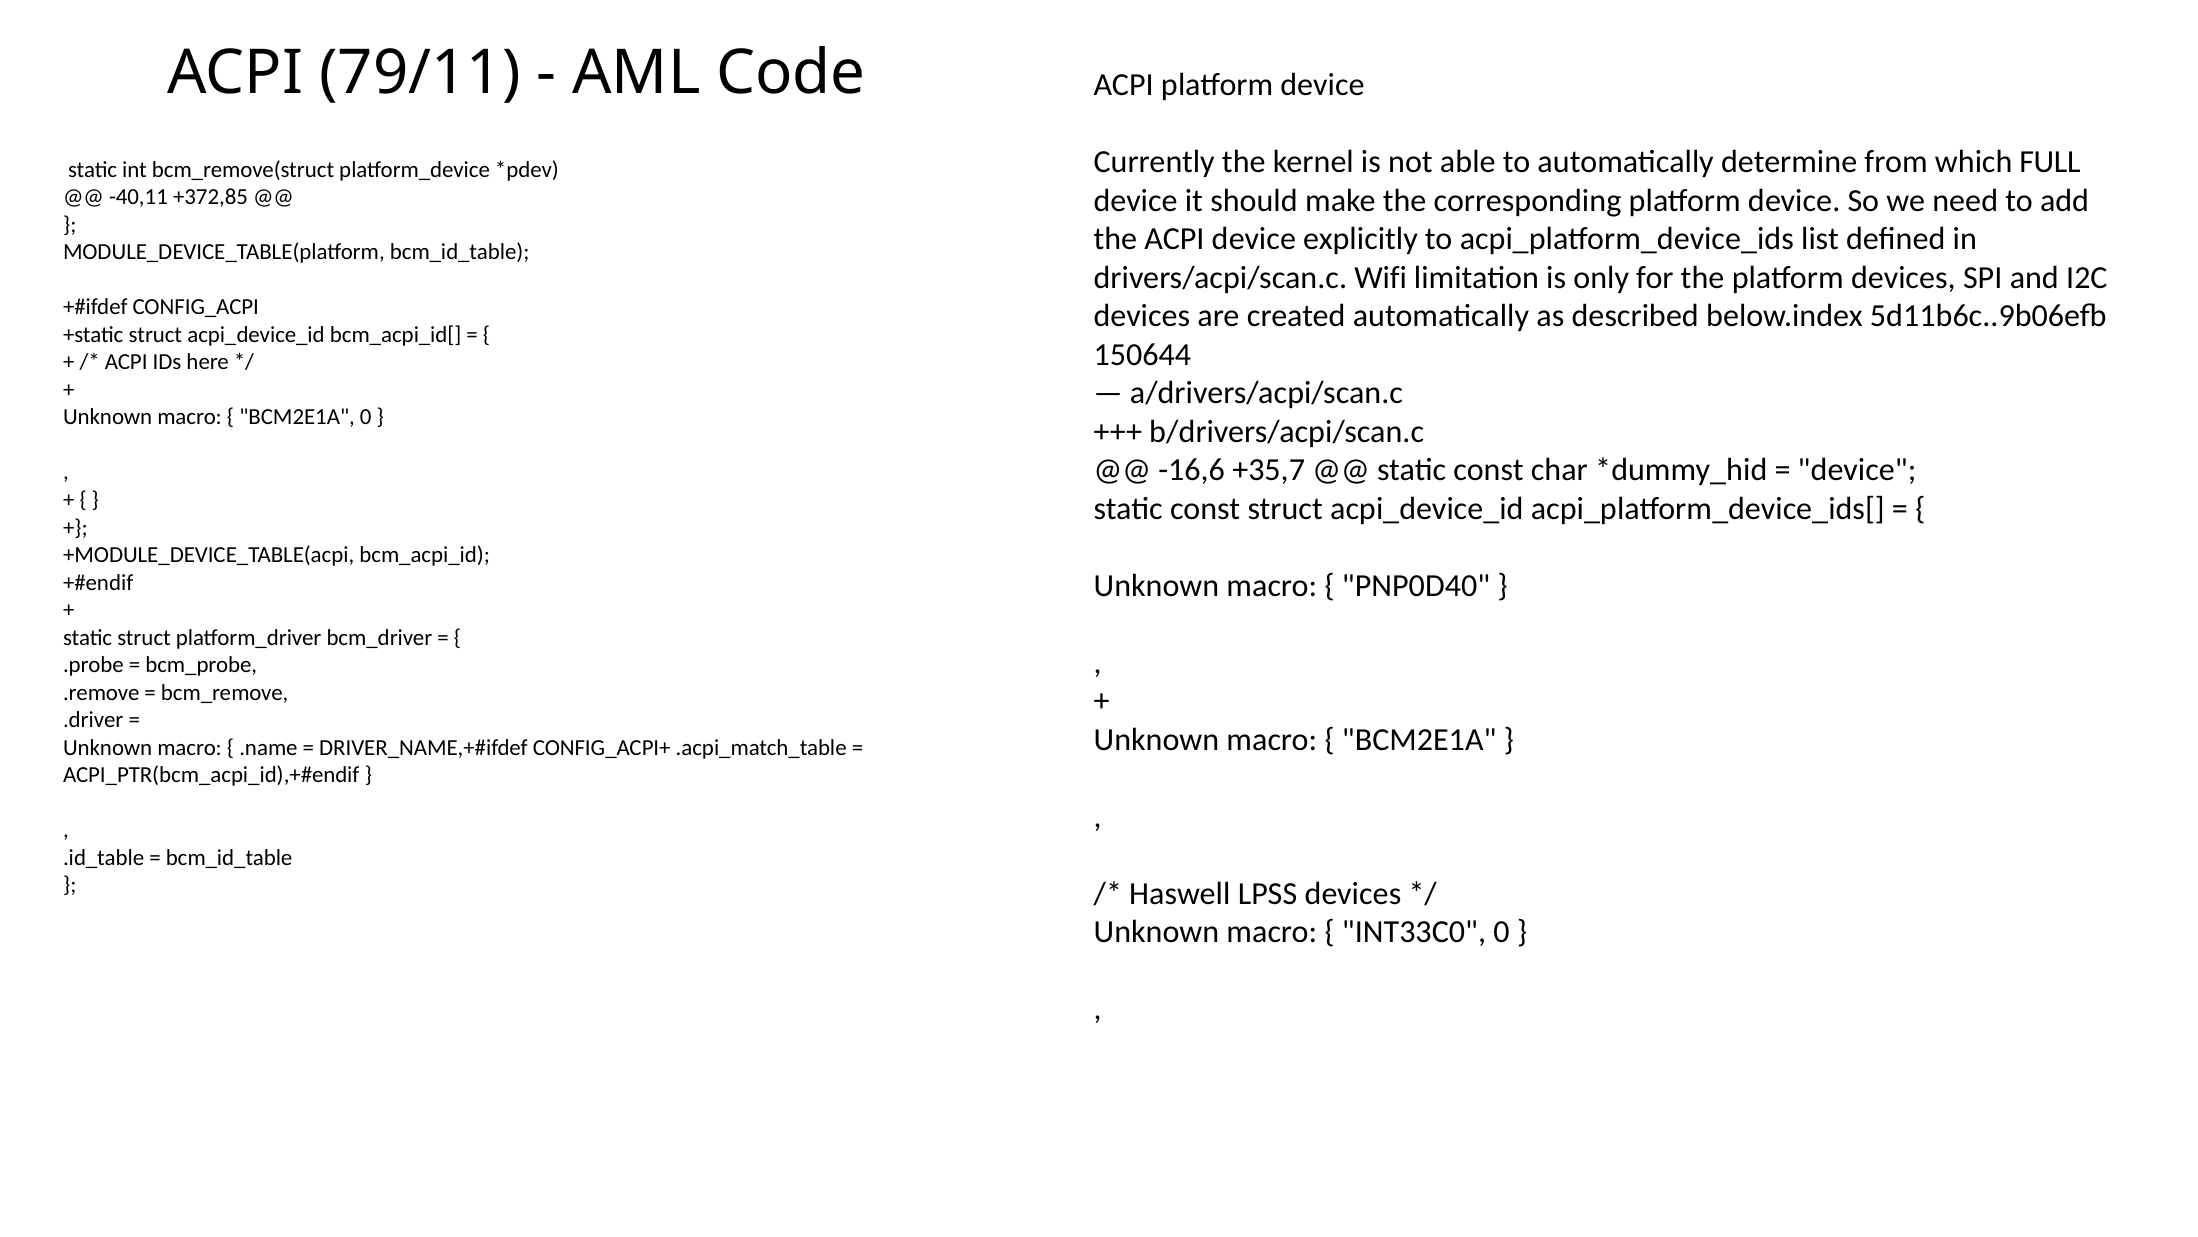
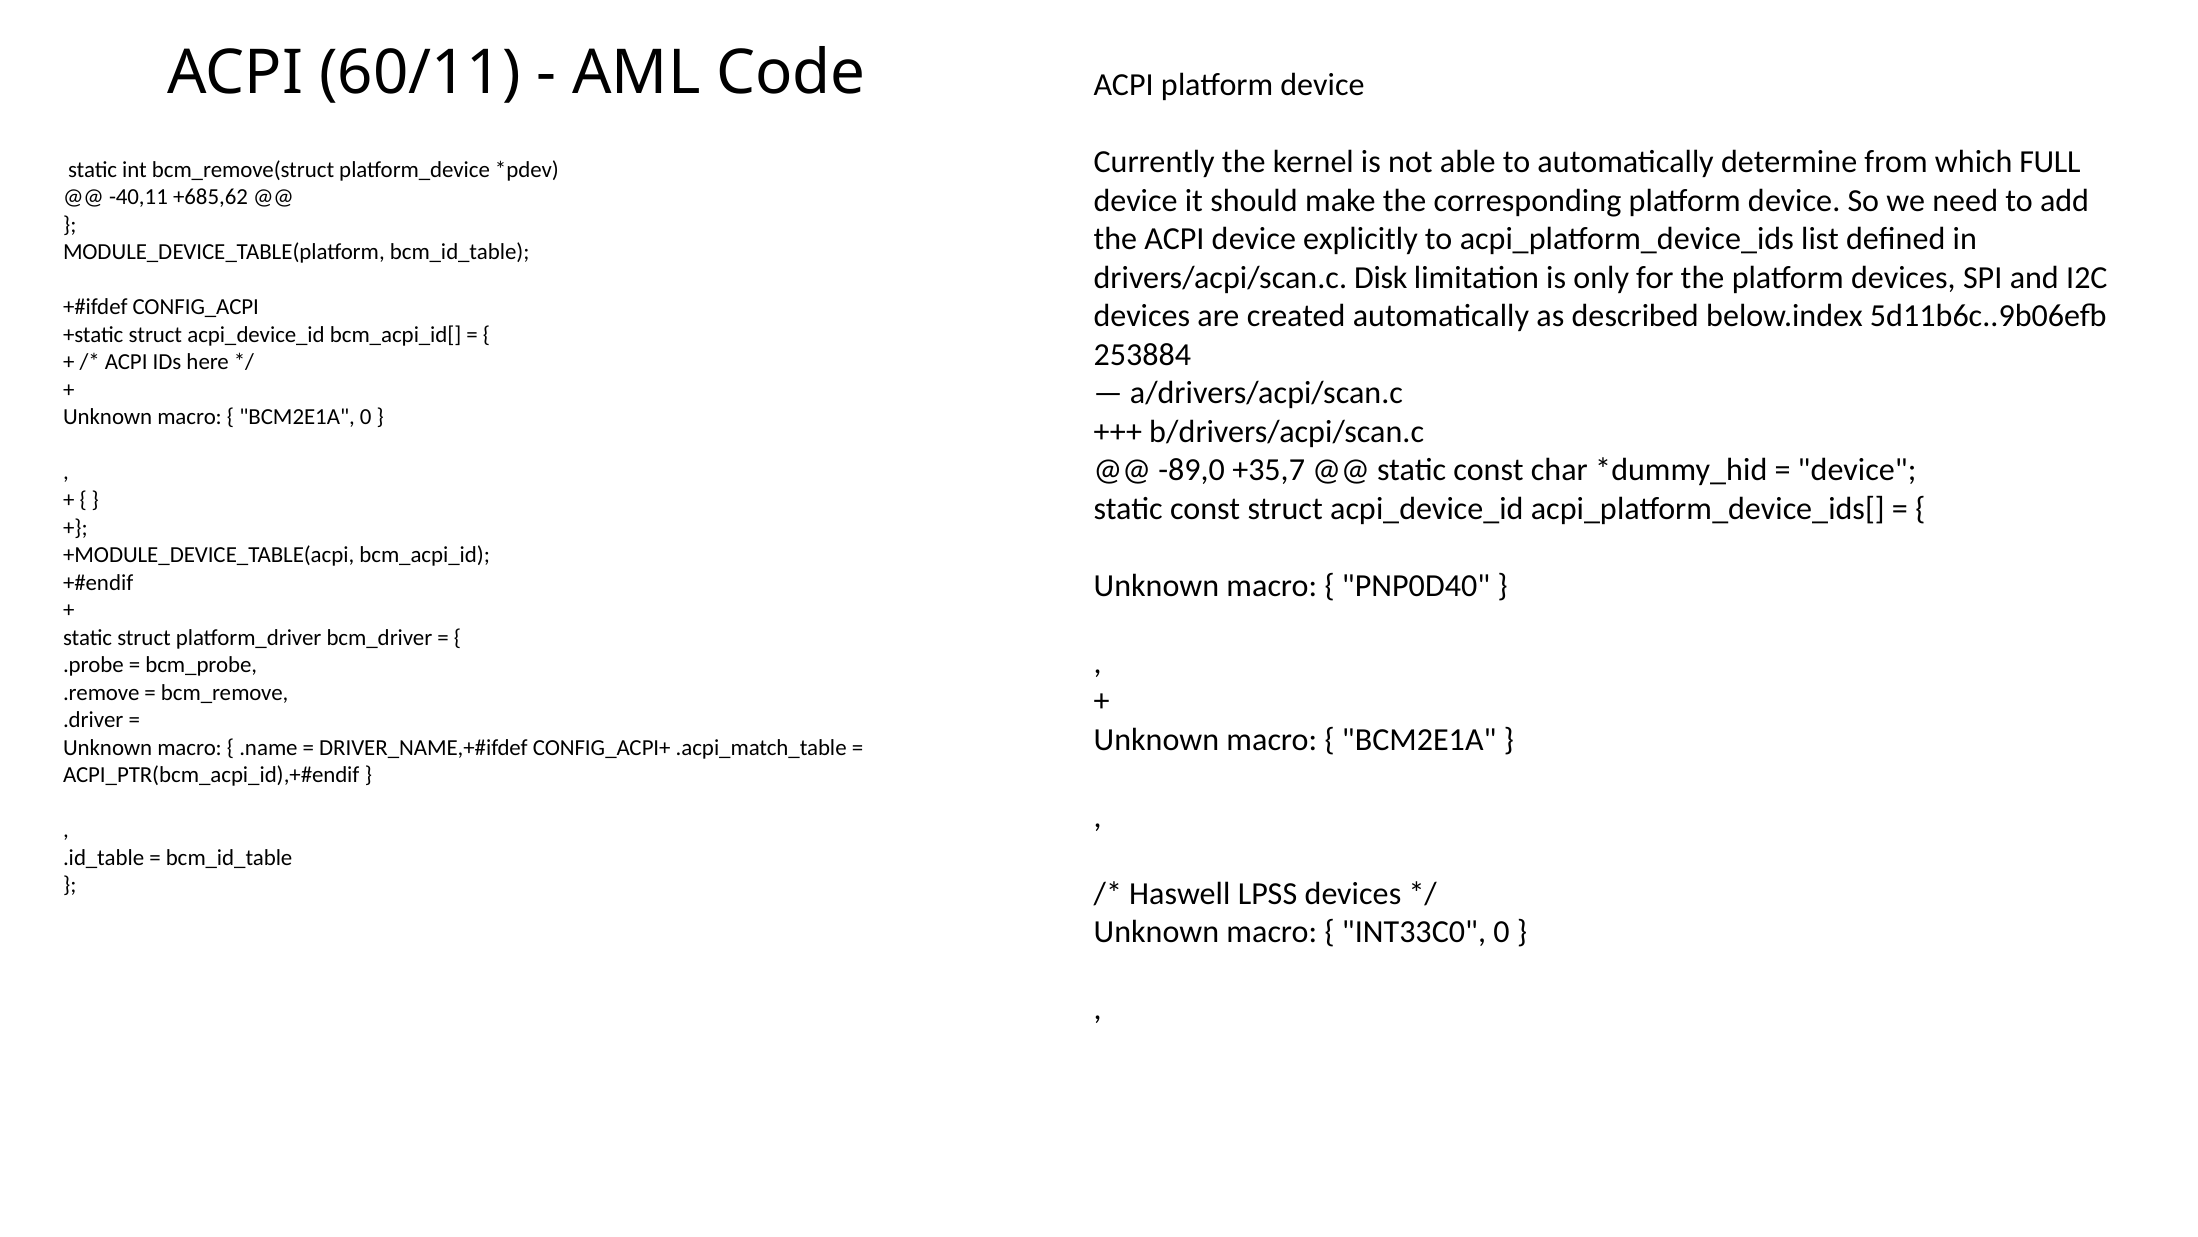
79/11: 79/11 -> 60/11 (420, 73)
+372,85: +372,85 -> +685,62 (210, 197)
Wifi: Wifi -> Disk (1381, 278)
150644: 150644 -> 253884 (1142, 355)
-16,6: -16,6 -> -89,0 (1192, 470)
